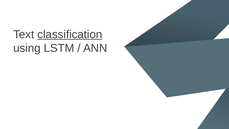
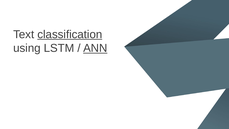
ANN underline: none -> present (95, 48)
